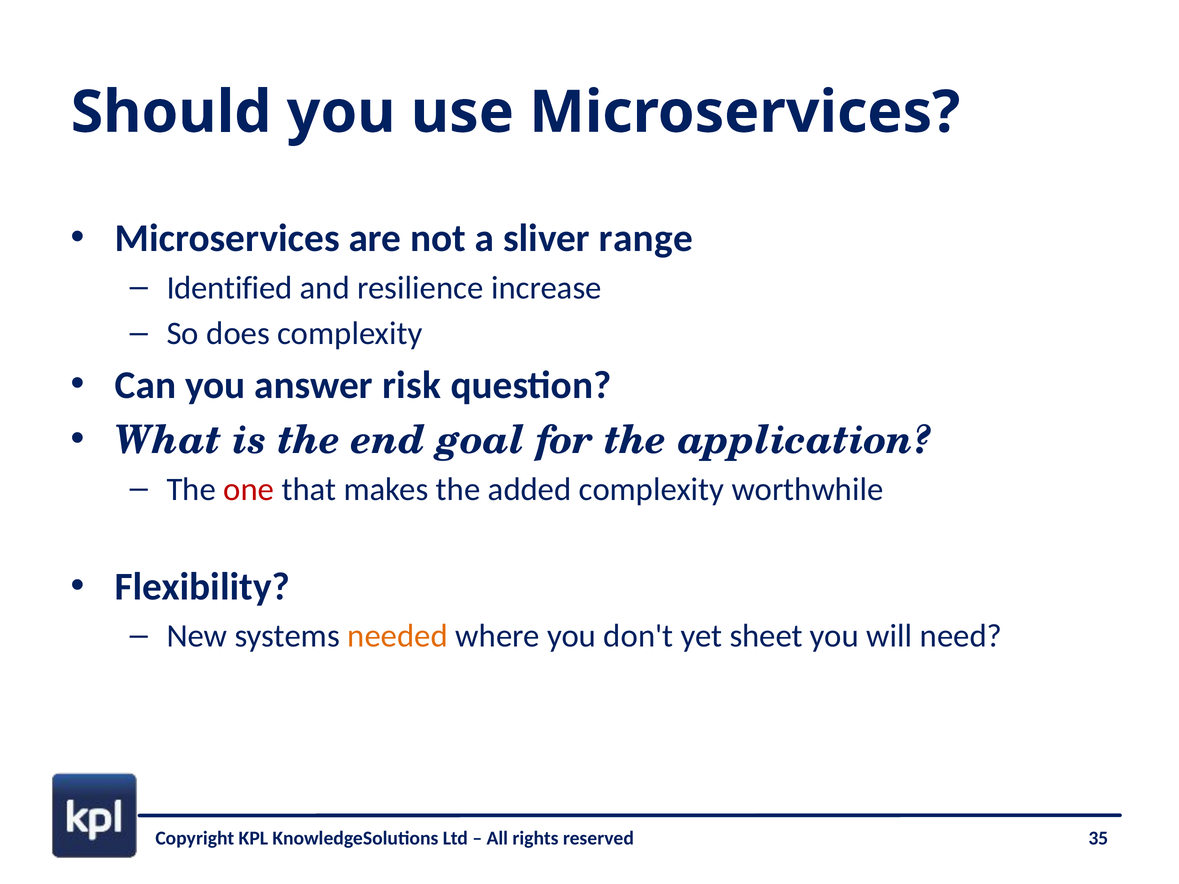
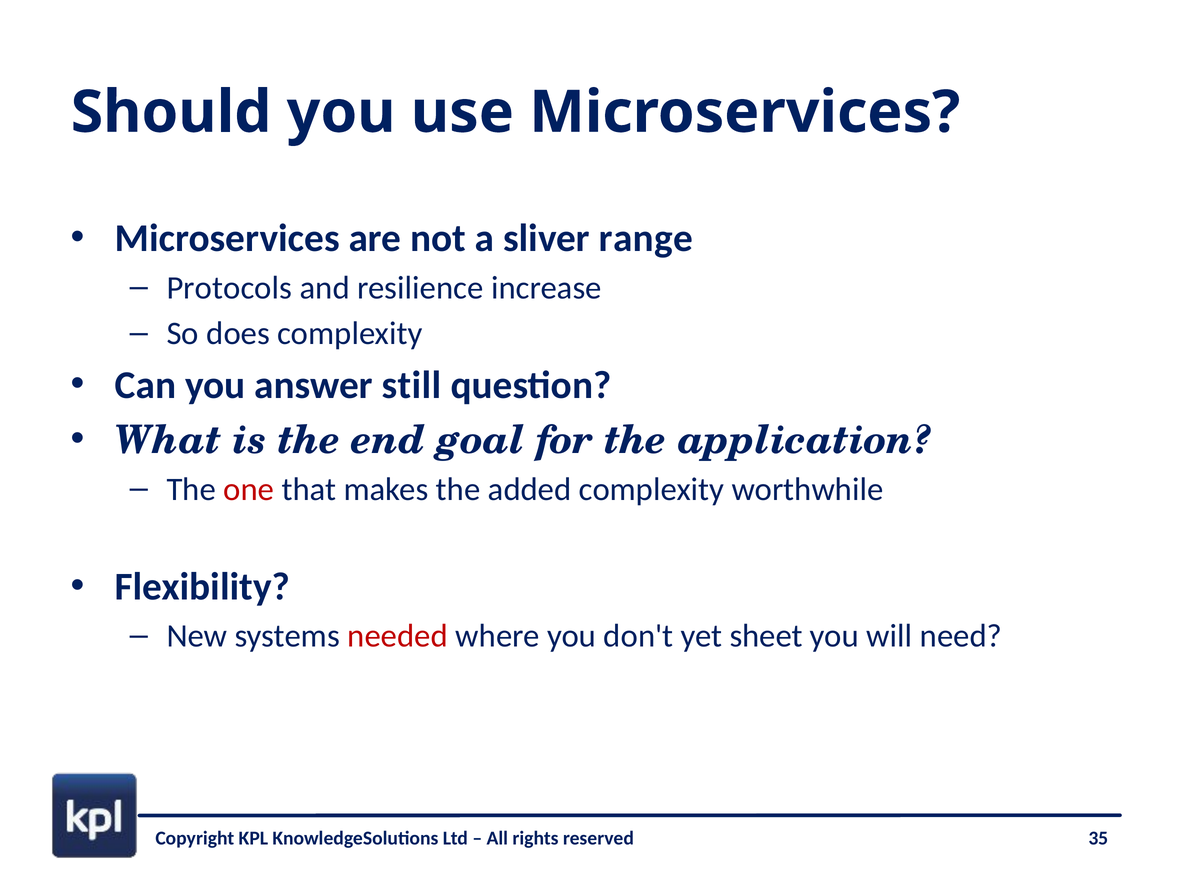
Identified: Identified -> Protocols (229, 288)
risk: risk -> still (412, 385)
needed colour: orange -> red (398, 636)
